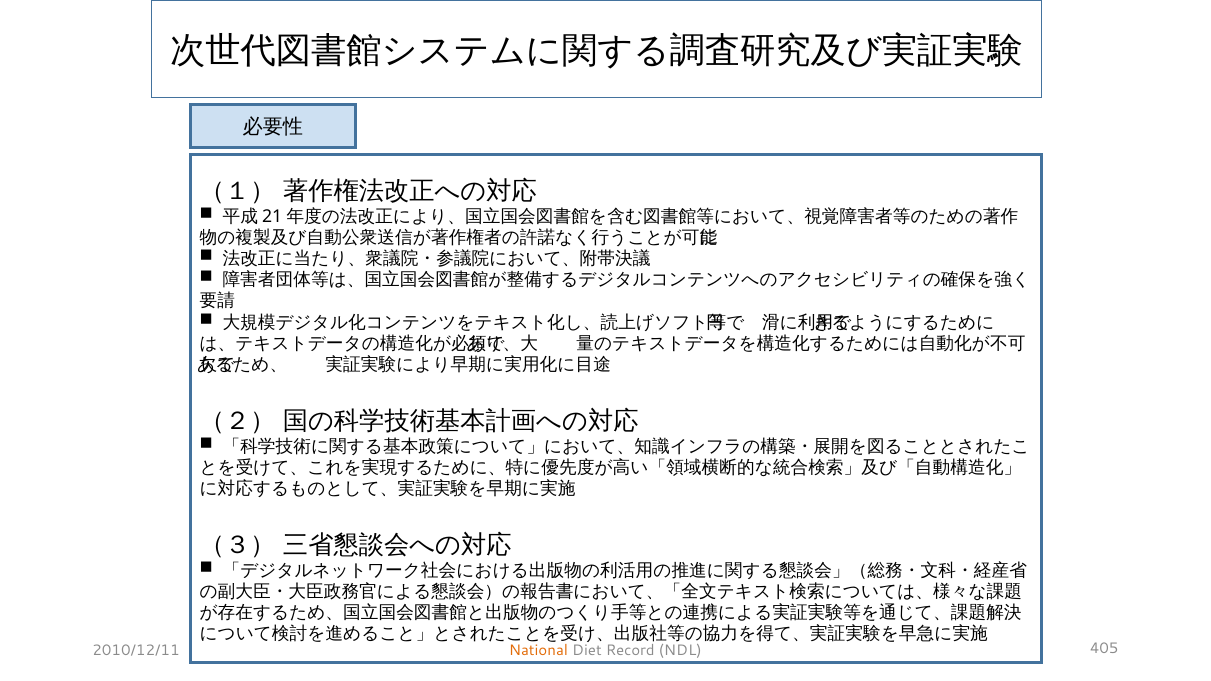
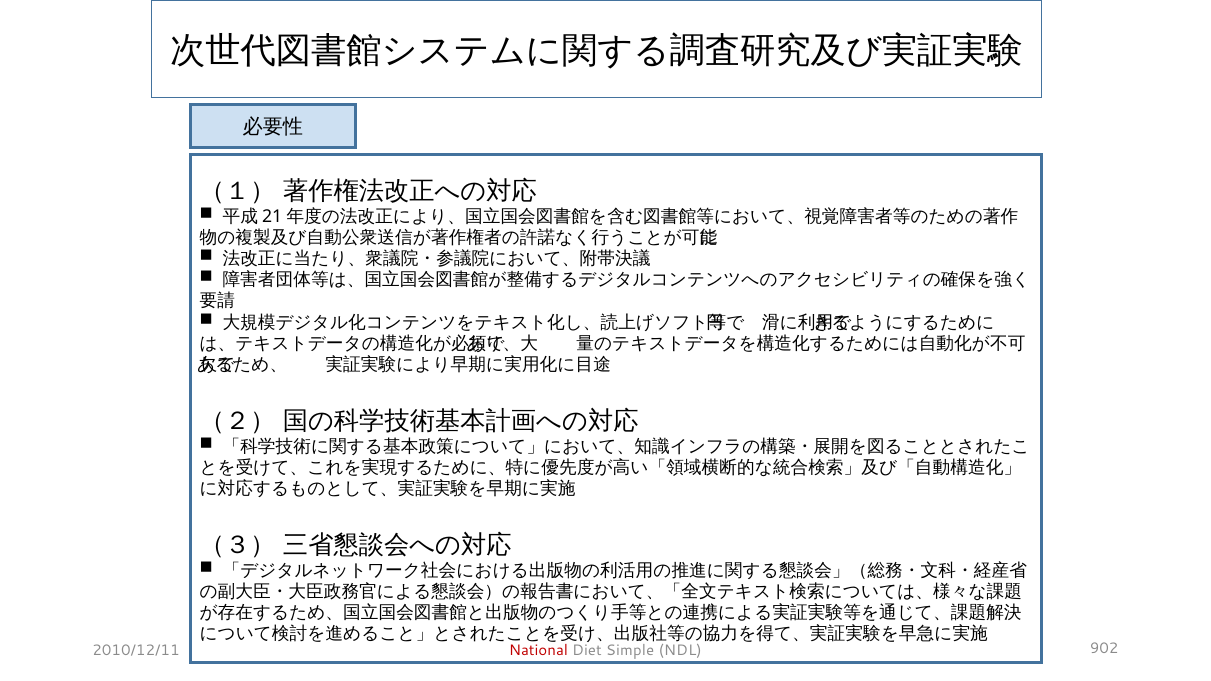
National colour: orange -> red (538, 651)
Record: Record -> Simple (630, 651)
405: 405 -> 902 (1104, 649)
